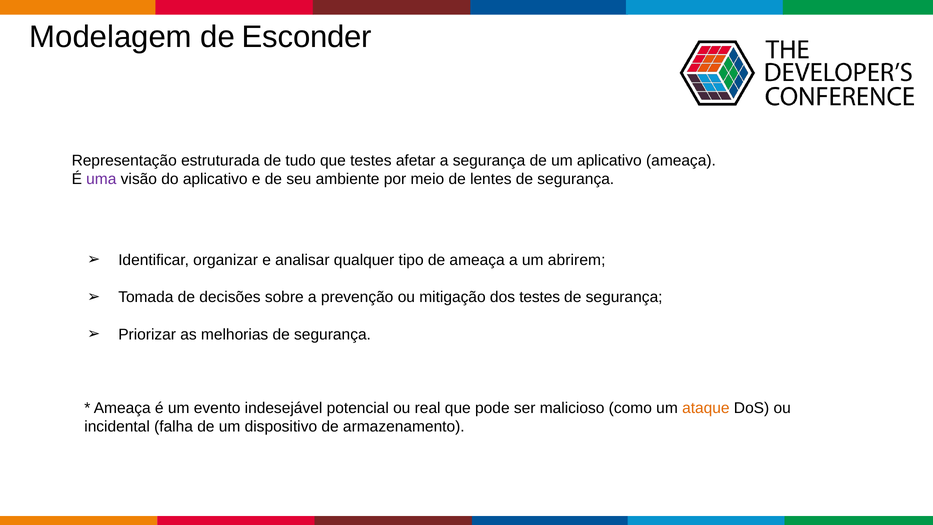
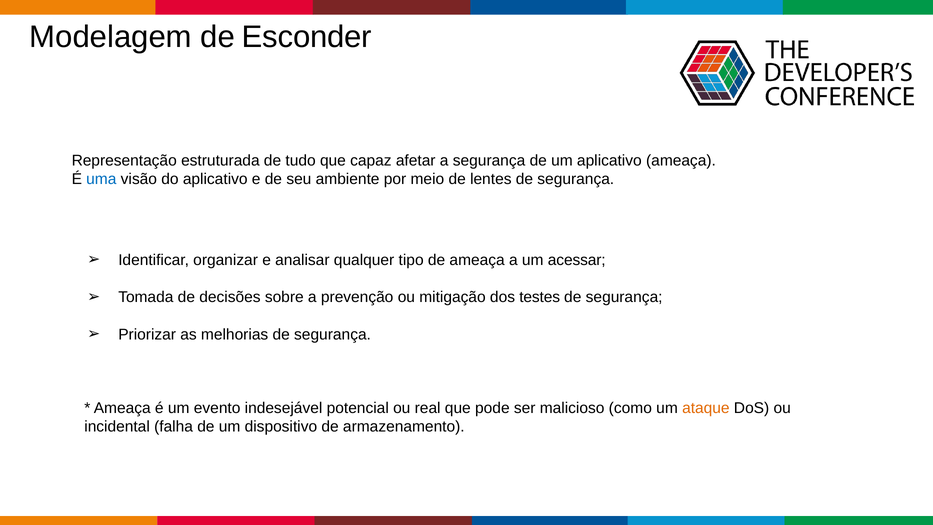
que testes: testes -> capaz (371, 160)
uma colour: purple -> blue (101, 179)
abrirem: abrirem -> acessar (577, 260)
